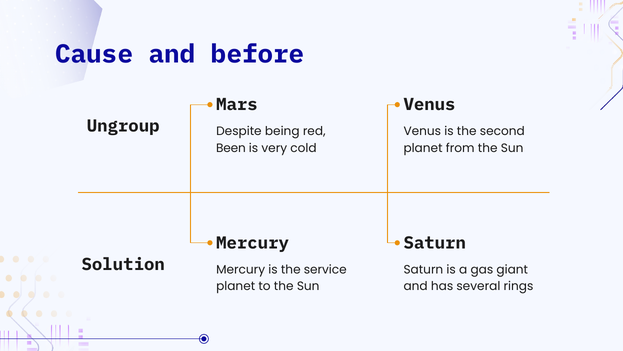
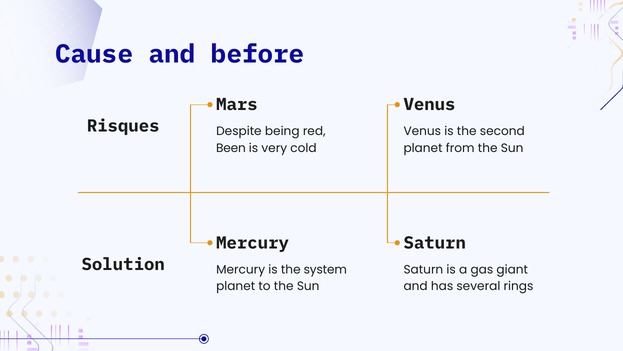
Ungroup: Ungroup -> Risques (123, 126)
service: service -> system (325, 269)
